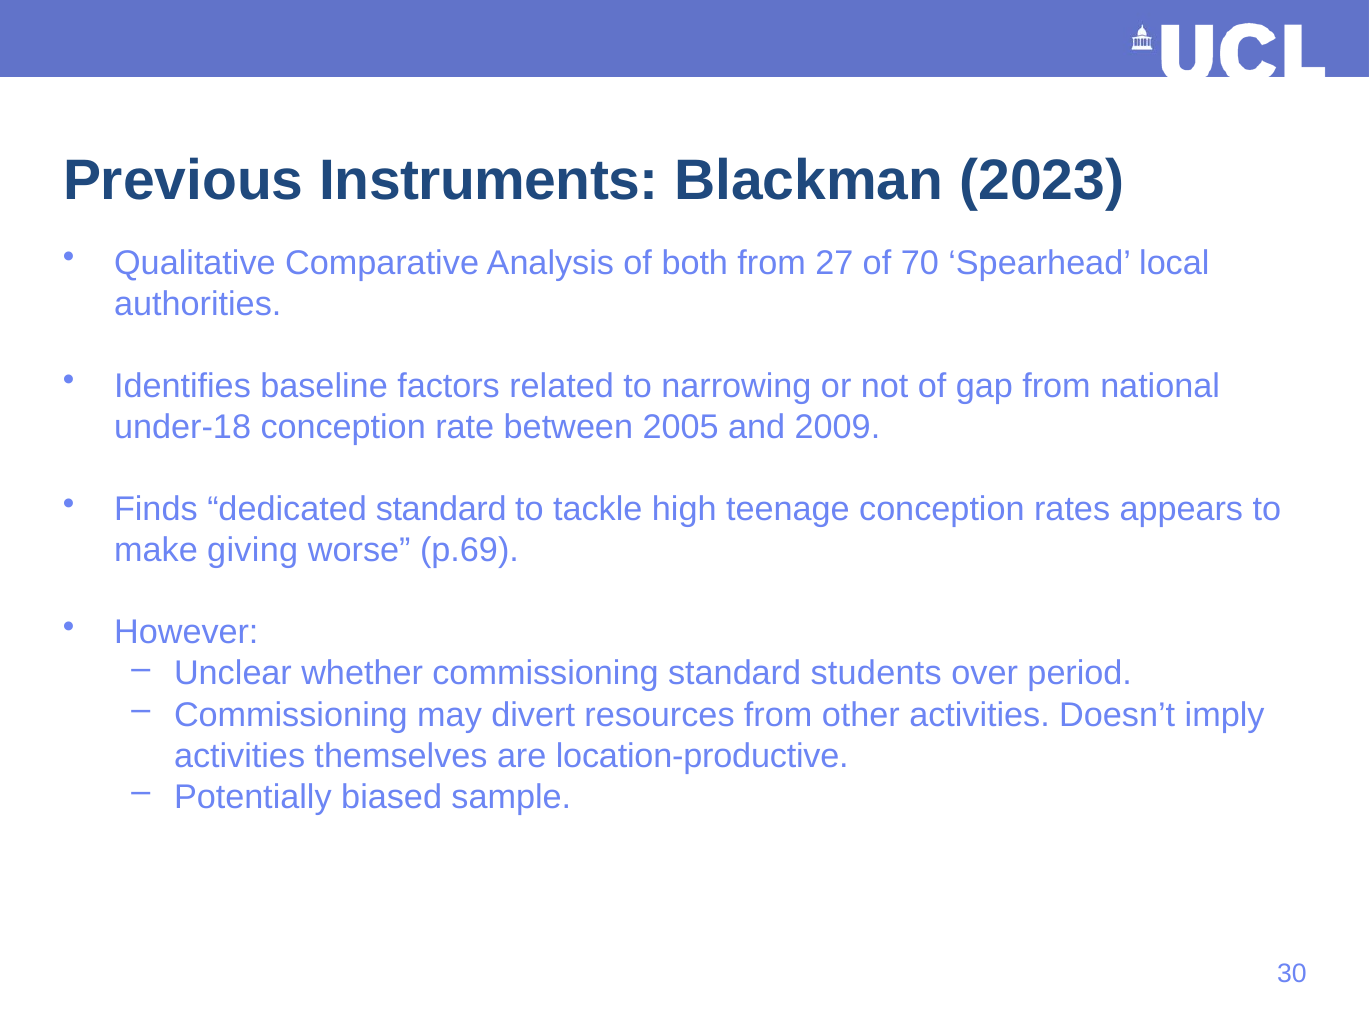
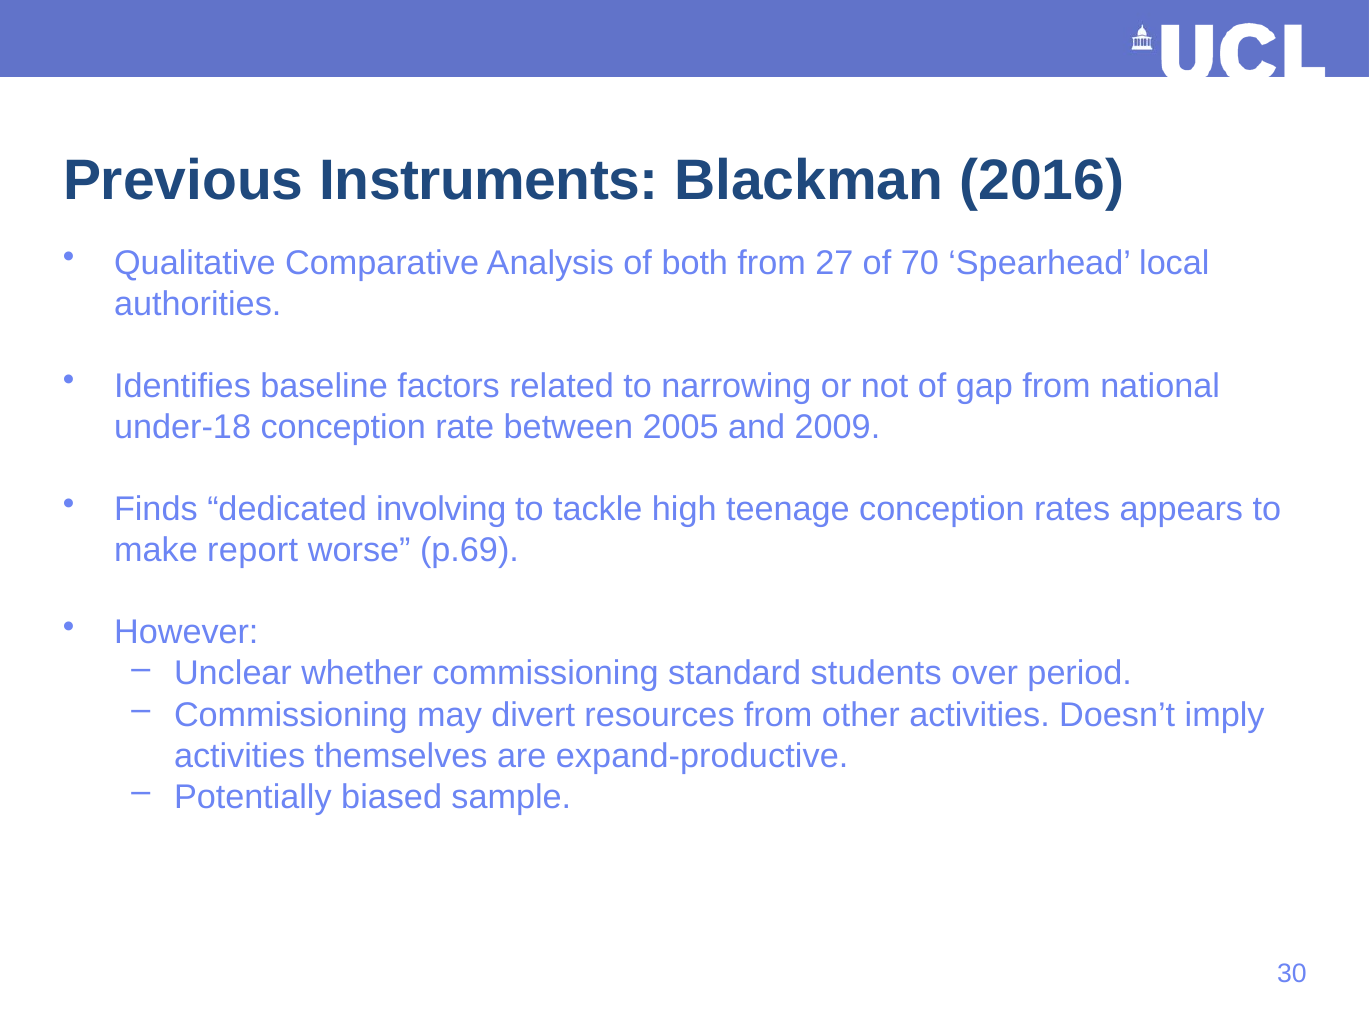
2023: 2023 -> 2016 (1042, 181)
dedicated standard: standard -> involving (441, 509)
giving: giving -> report (253, 550)
location-productive: location-productive -> expand-productive (702, 756)
